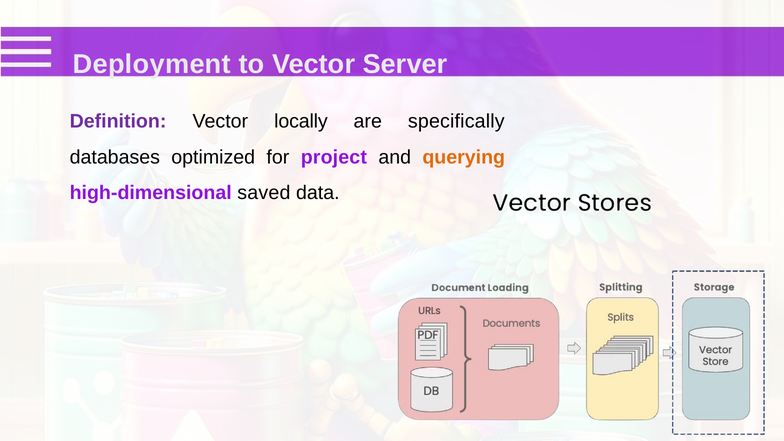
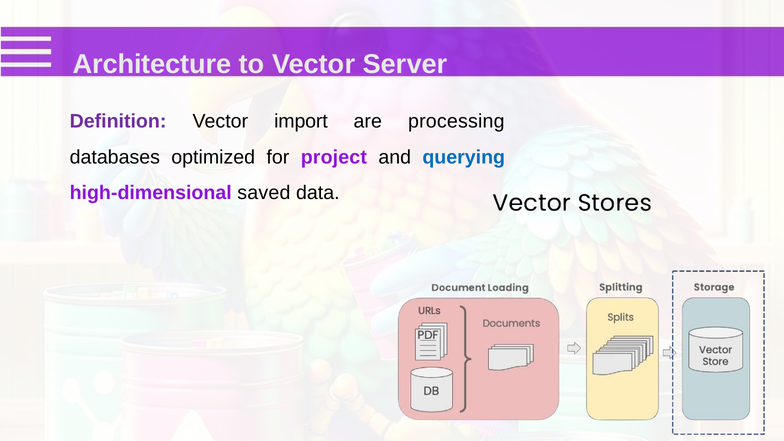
Deployment: Deployment -> Architecture (152, 64)
locally: locally -> import (301, 121)
specifically: specifically -> processing (456, 121)
querying colour: orange -> blue (464, 157)
